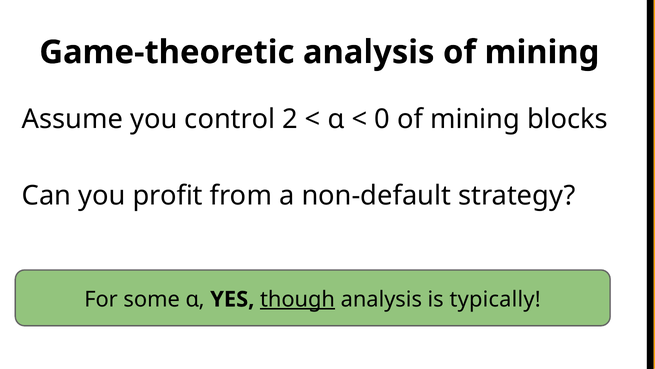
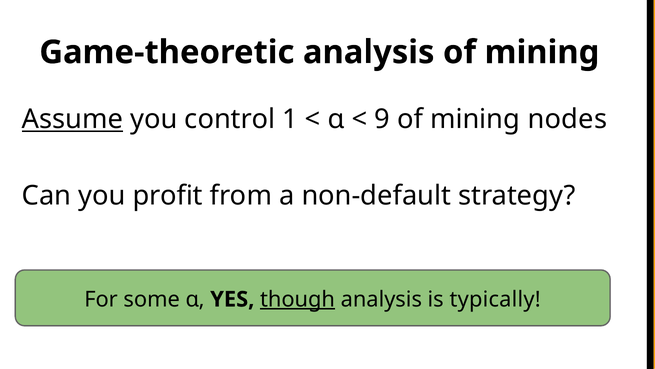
Assume underline: none -> present (72, 119)
2: 2 -> 1 (290, 119)
0: 0 -> 9 (382, 119)
blocks: blocks -> nodes (567, 119)
